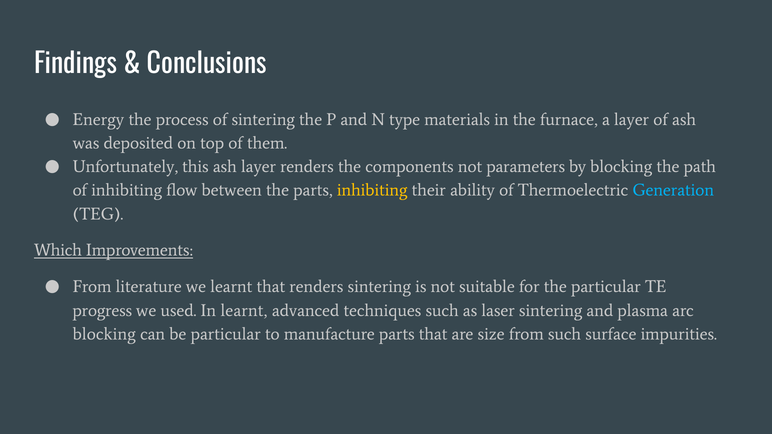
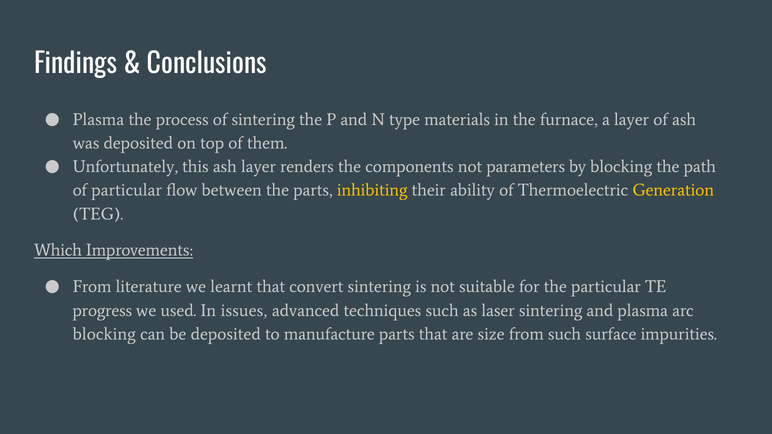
Energy: Energy -> Plasma (98, 120)
of inhibiting: inhibiting -> particular (127, 190)
Generation colour: light blue -> yellow (673, 190)
that renders: renders -> convert (316, 287)
In learnt: learnt -> issues (244, 311)
be particular: particular -> deposited (226, 334)
